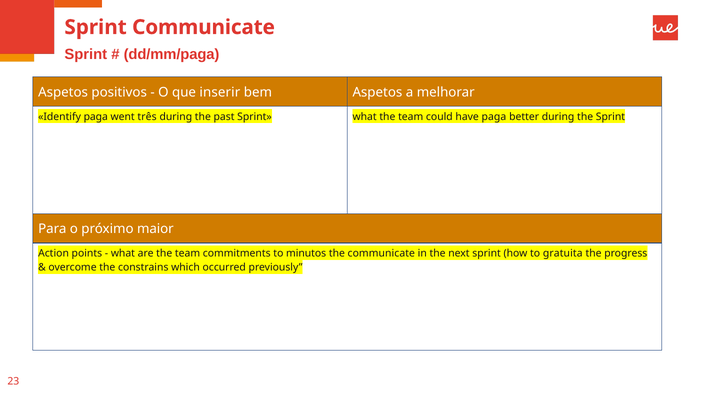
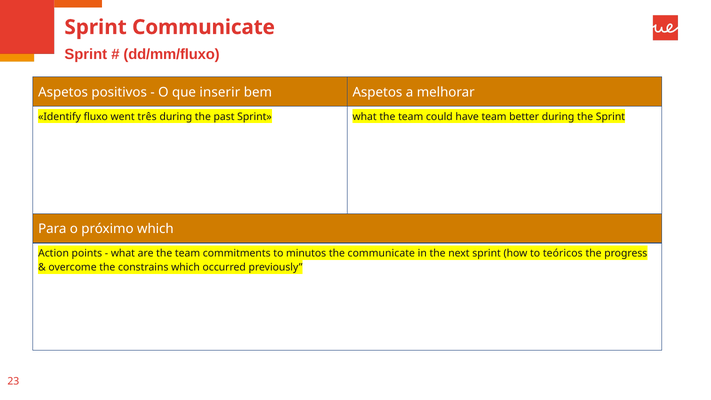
dd/mm/paga: dd/mm/paga -> dd/mm/fluxo (172, 54)
Identify paga: paga -> fluxo (96, 117)
have paga: paga -> team (494, 117)
próximo maior: maior -> which (155, 229)
gratuita: gratuita -> teóricos (563, 253)
